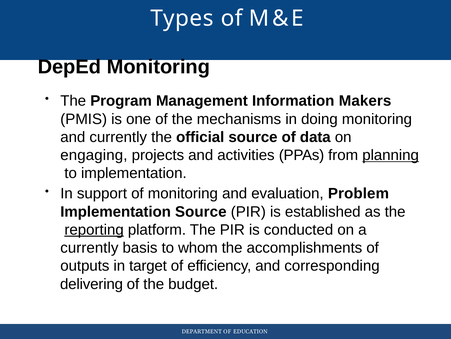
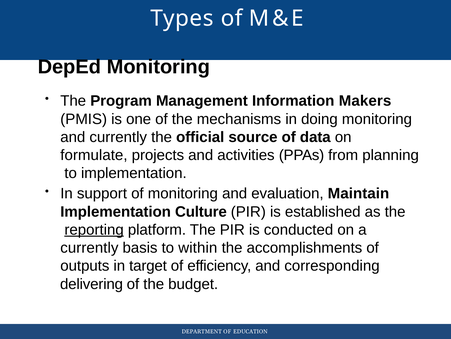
engaging: engaging -> formulate (94, 155)
planning underline: present -> none (391, 155)
Problem: Problem -> Maintain (358, 193)
Implementation Source: Source -> Culture (201, 211)
whom: whom -> within (198, 247)
